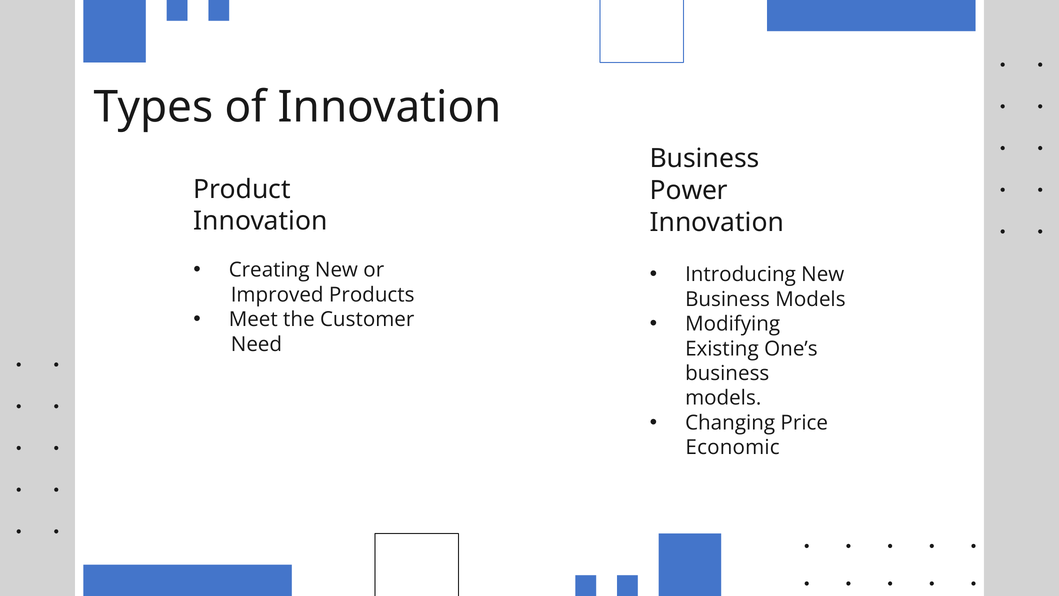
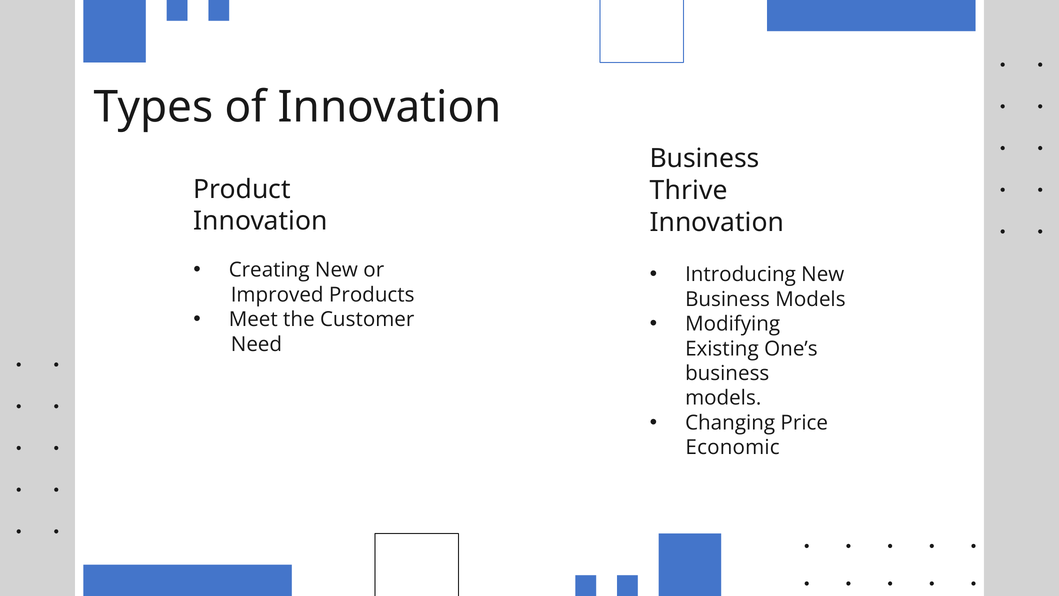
Power: Power -> Thrive (689, 190)
